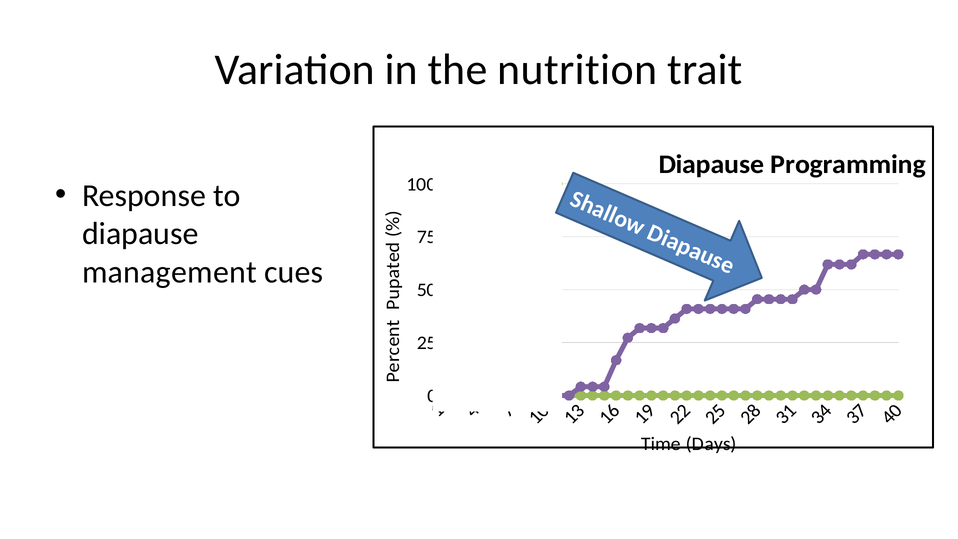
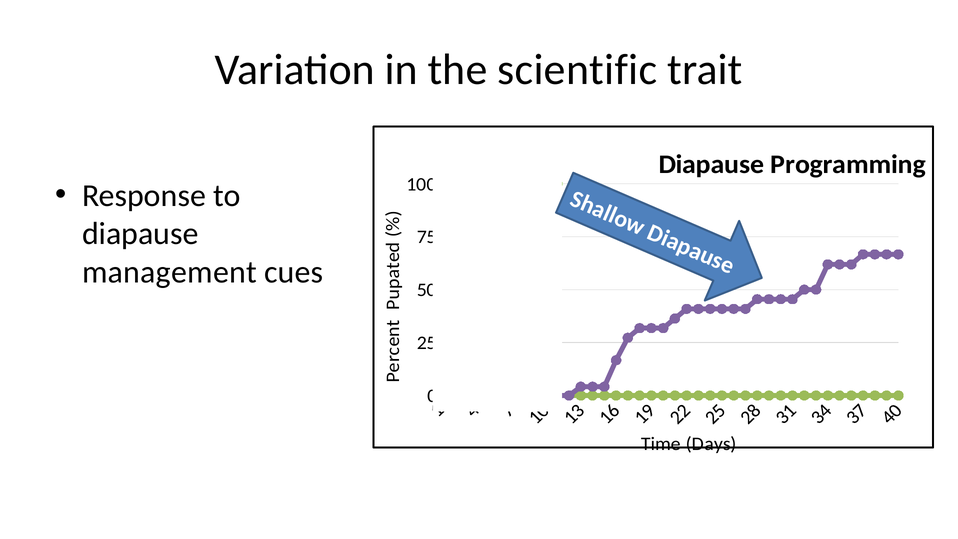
nutrition: nutrition -> scientific (577, 70)
